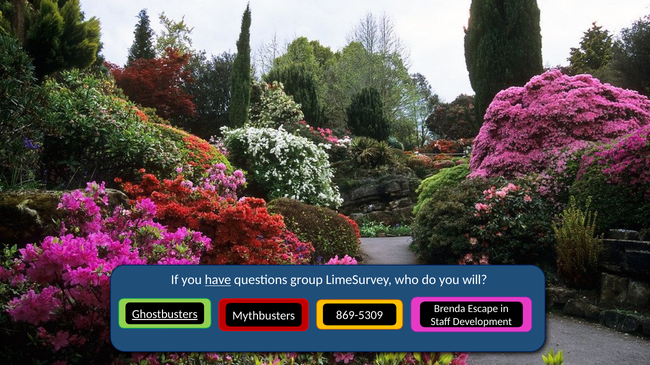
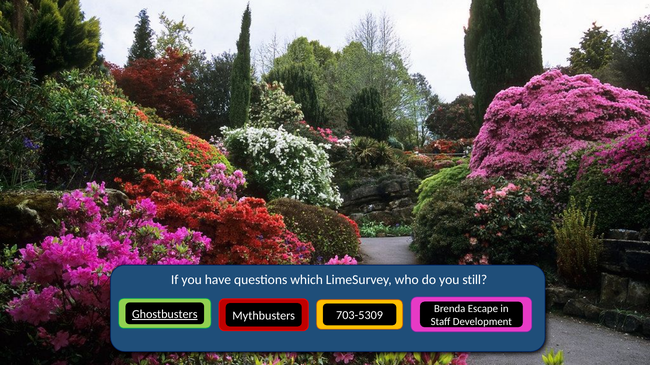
have underline: present -> none (218, 280)
group: group -> which (307, 280)
will: will -> still (475, 280)
869-5309: 869-5309 -> 703-5309 (360, 316)
